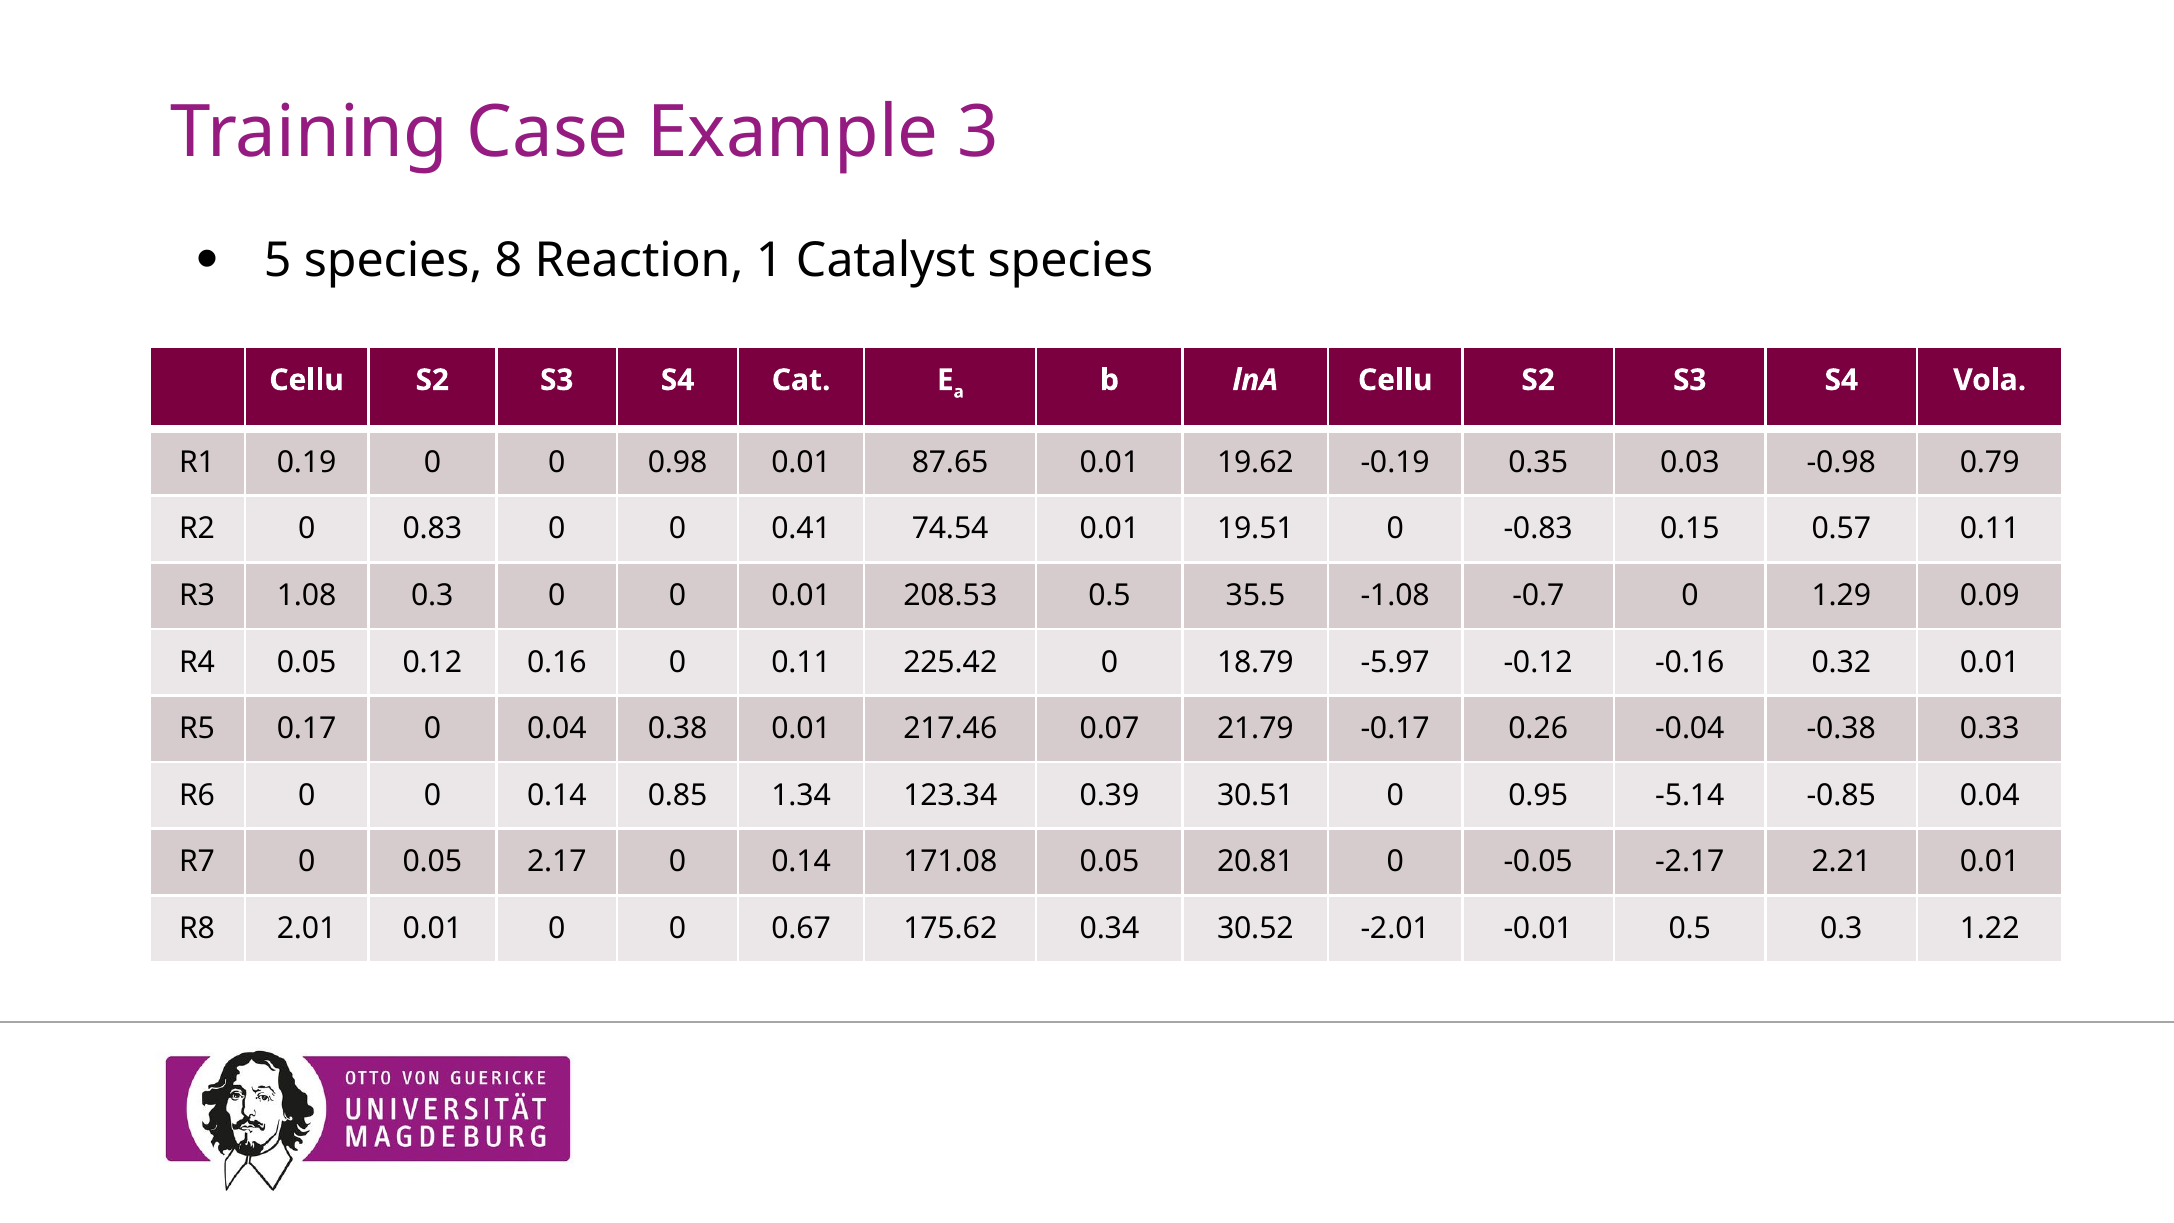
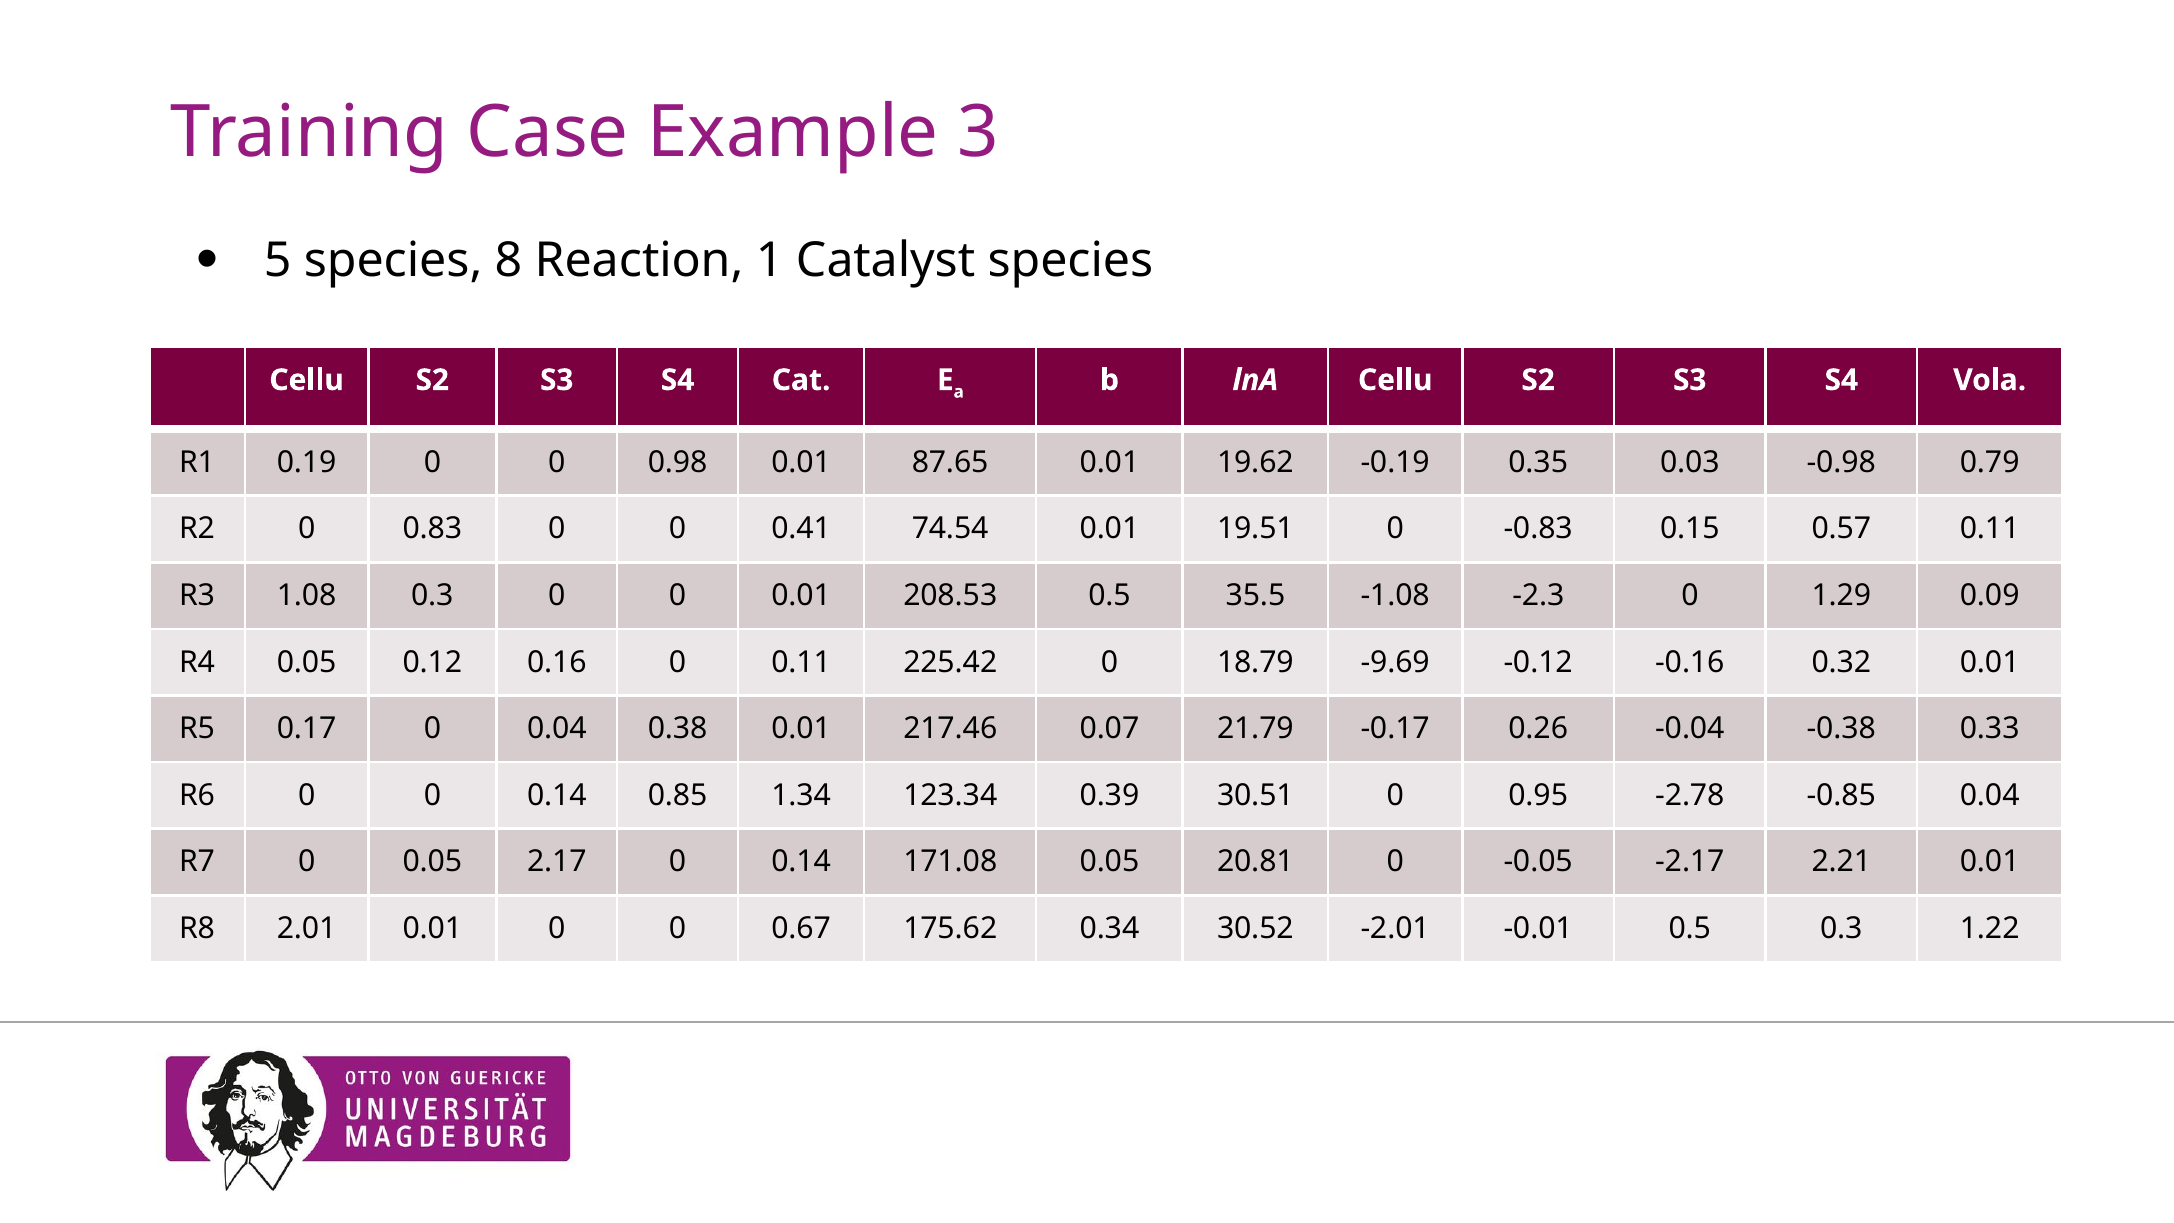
-0.7: -0.7 -> -2.3 (1538, 595)
-5.97: -5.97 -> -9.69 (1395, 662)
-5.14: -5.14 -> -2.78 (1690, 795)
